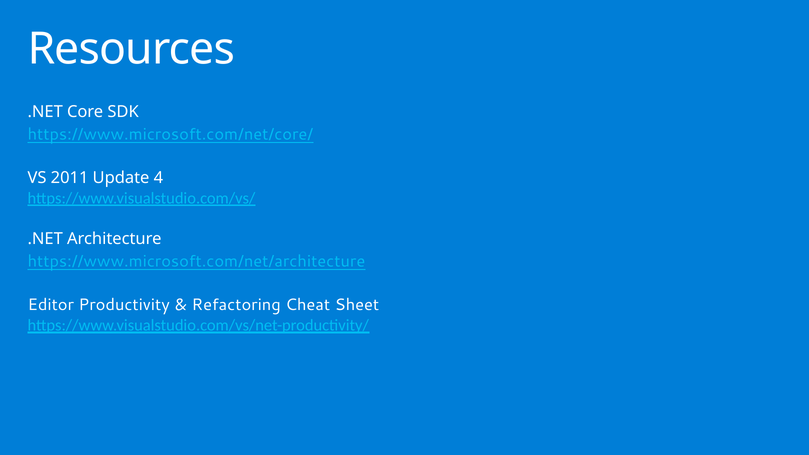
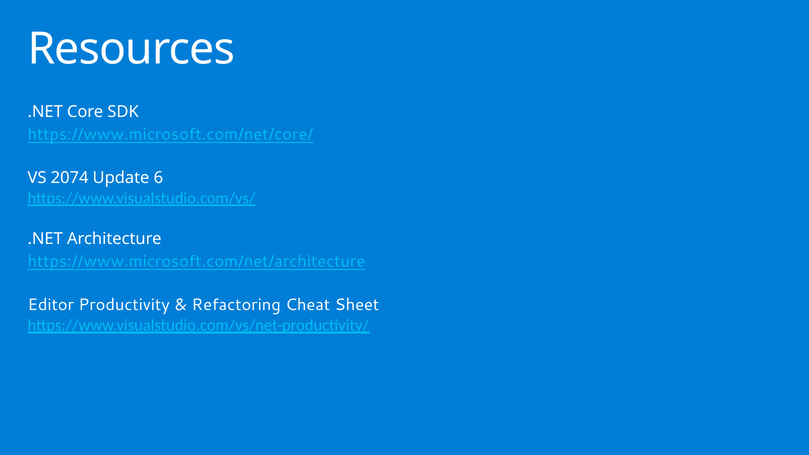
2011: 2011 -> 2074 (70, 178)
4: 4 -> 6 (158, 178)
